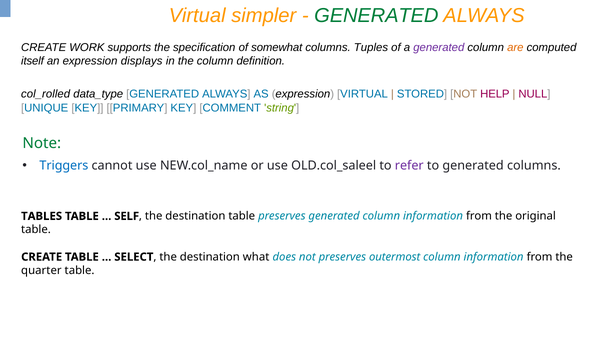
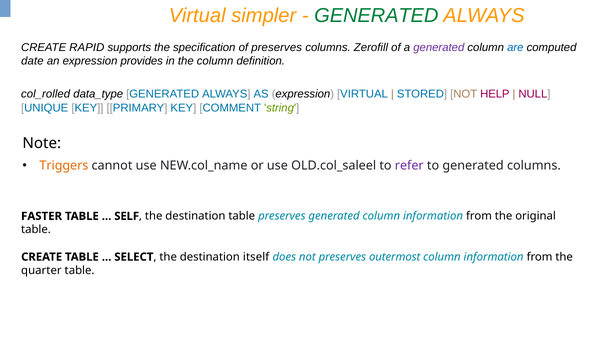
WORK: WORK -> RAPID (87, 48)
of somewhat: somewhat -> preserves (277, 48)
Tuples: Tuples -> Zerofill (371, 48)
are colour: orange -> blue (515, 48)
itself: itself -> date (32, 61)
displays: displays -> provides (142, 61)
Note colour: green -> black (42, 143)
Triggers colour: blue -> orange (64, 166)
TABLES: TABLES -> FASTER (42, 216)
what: what -> itself (256, 257)
